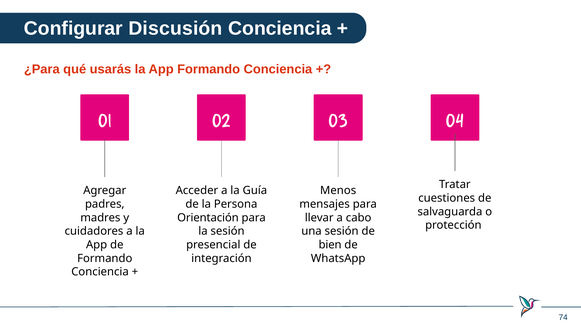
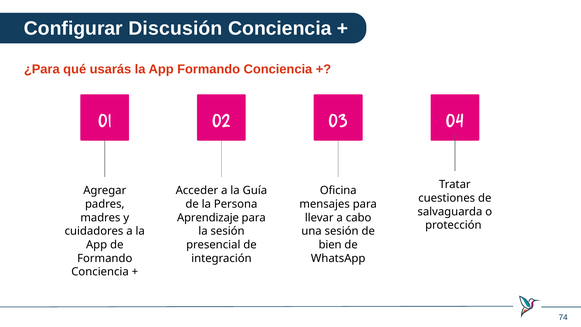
Menos: Menos -> Oficina (338, 190)
Orientación: Orientación -> Aprendizaje (208, 218)
